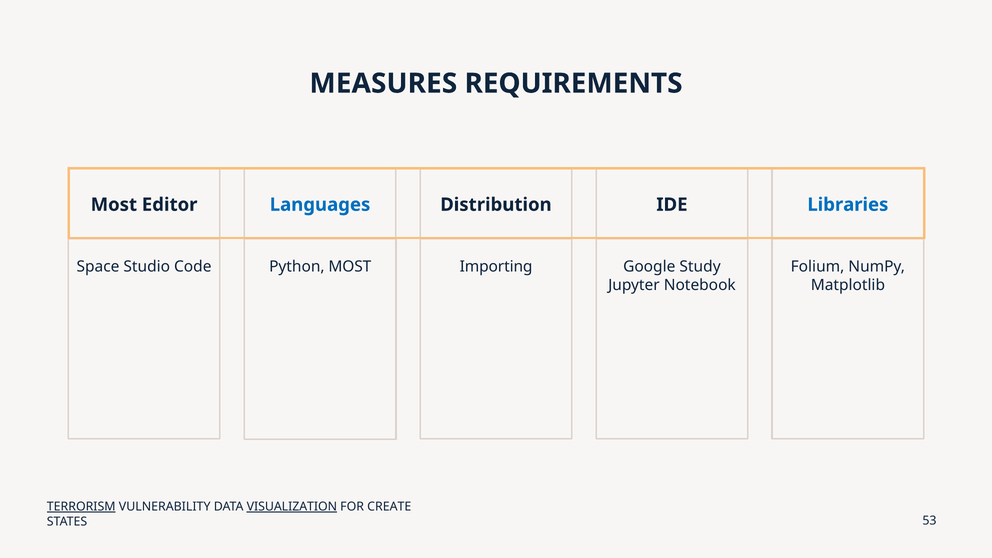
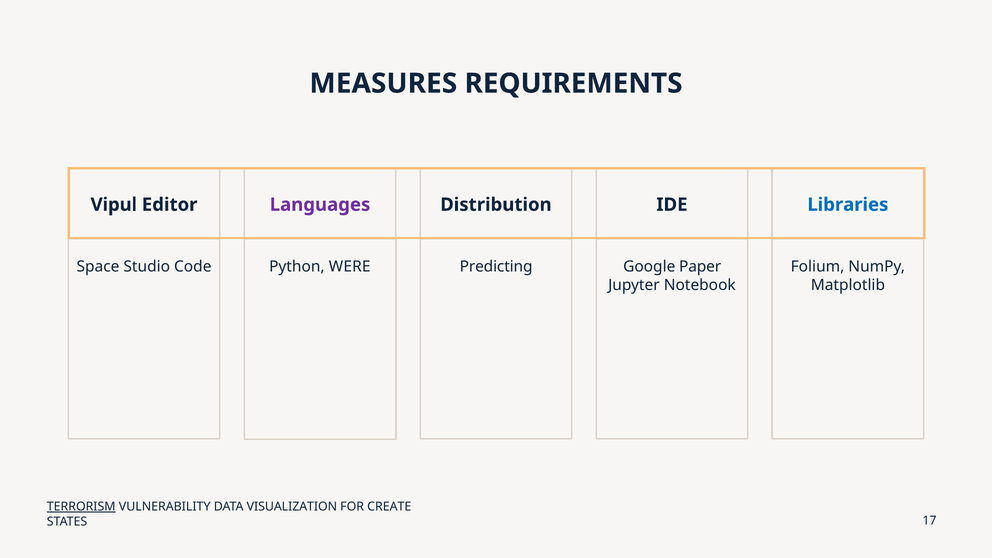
Most: Most -> Vipul (114, 205)
Languages colour: blue -> purple (320, 205)
Python MOST: MOST -> WERE (350, 267)
Importing: Importing -> Predicting (496, 267)
Study: Study -> Paper (700, 267)
VISUALIZATION underline: present -> none (292, 507)
53: 53 -> 17 (929, 521)
